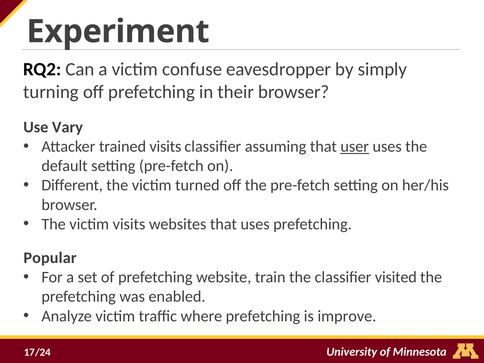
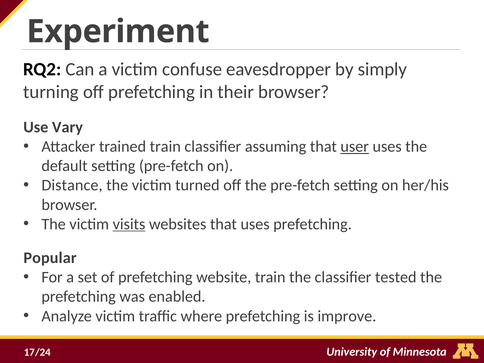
trained visits: visits -> train (165, 147)
Different: Different -> Distance (72, 185)
visits underline: none -> present (129, 224)
visited: visited -> tested (396, 277)
